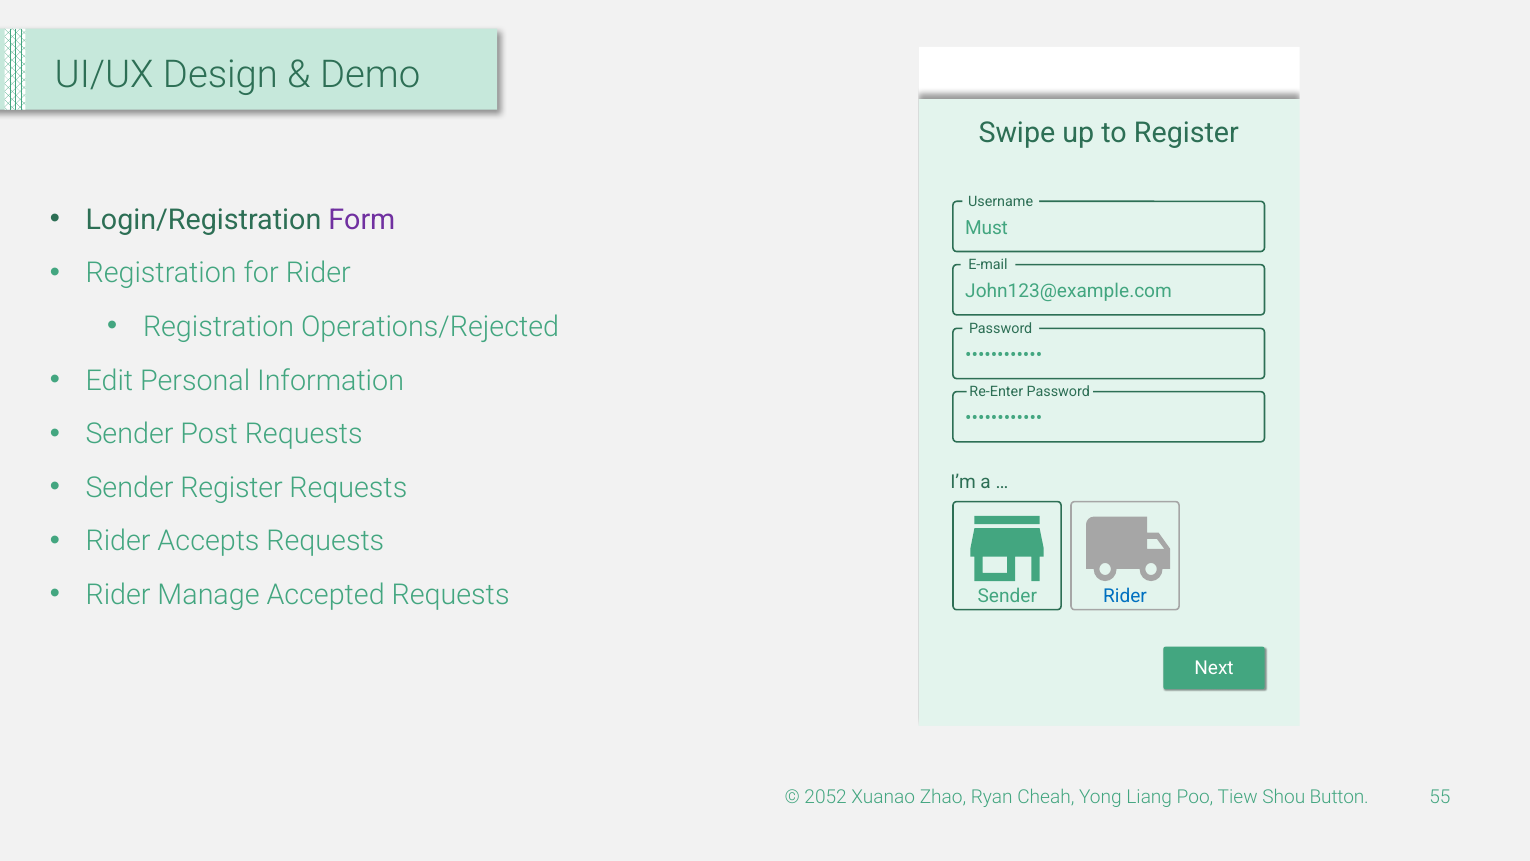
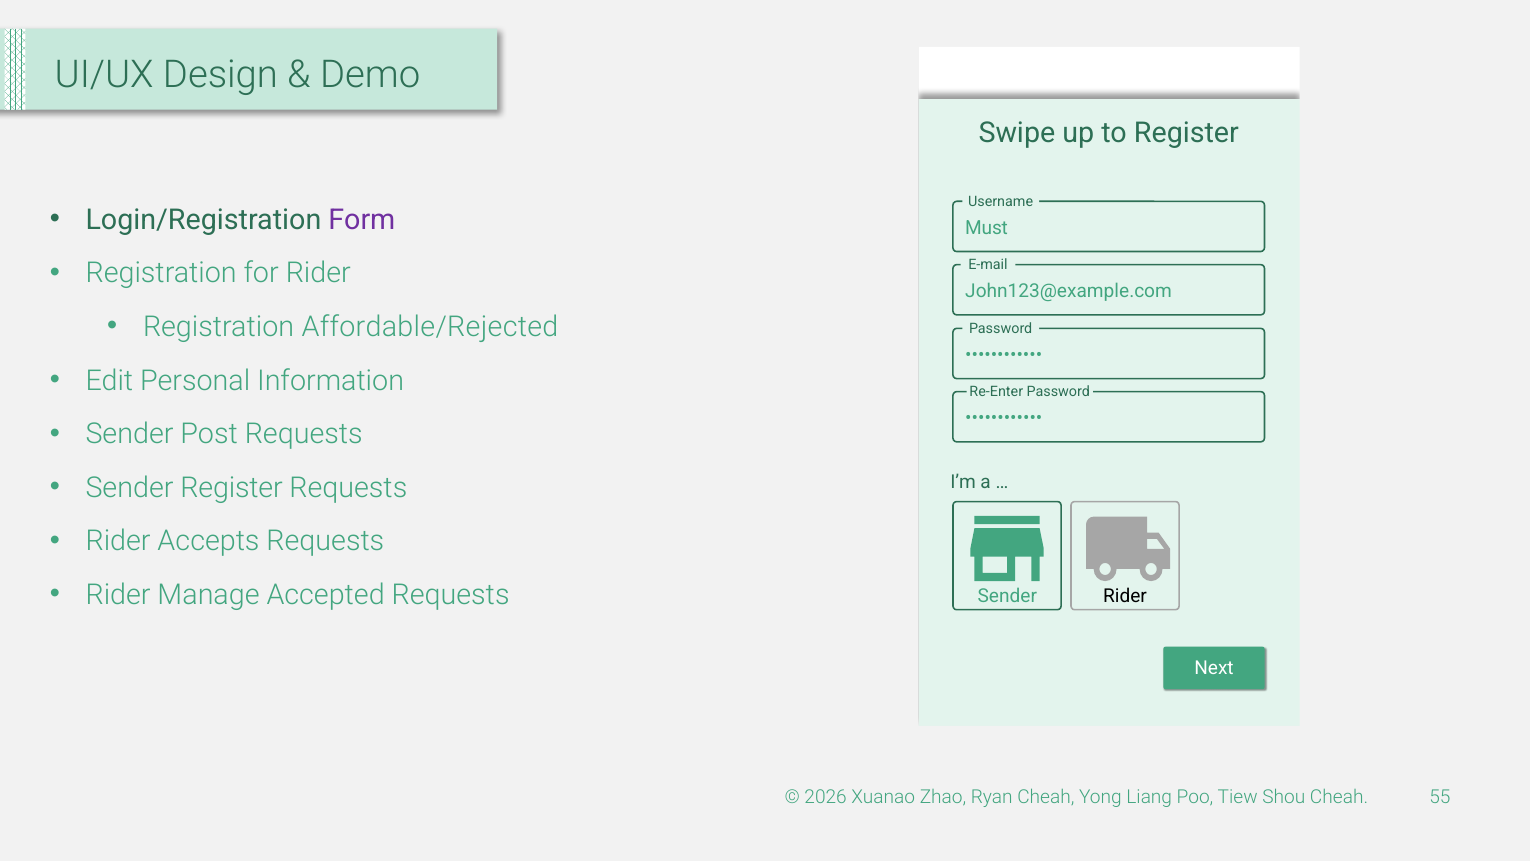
Operations/Rejected: Operations/Rejected -> Affordable/Rejected (430, 327)
Rider colour: blue -> black (1125, 596)
2052: 2052 -> 2026 (826, 797)
Shou Button: Button -> Cheah (1339, 797)
